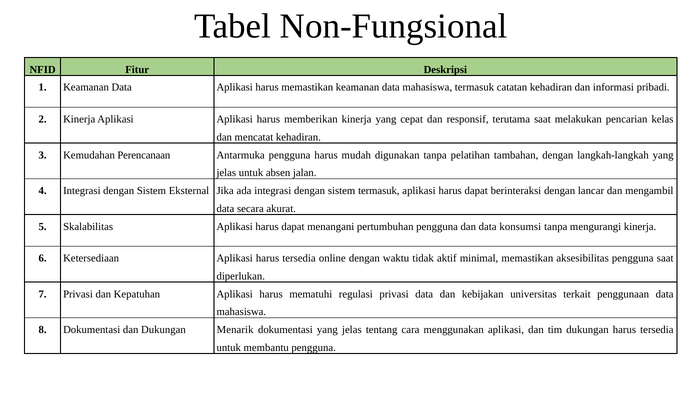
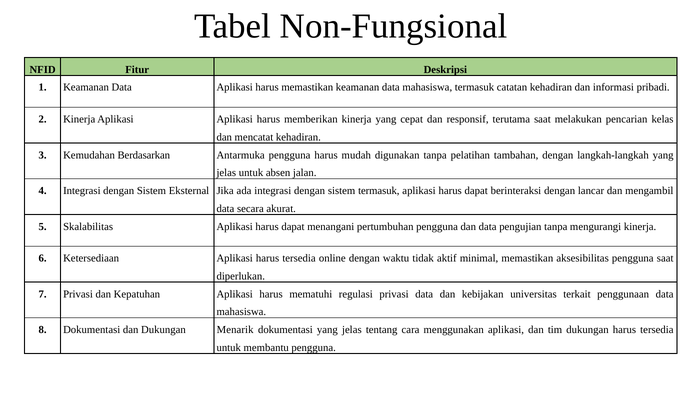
Perencanaan: Perencanaan -> Berdasarkan (144, 155)
konsumsi: konsumsi -> pengujian (520, 226)
